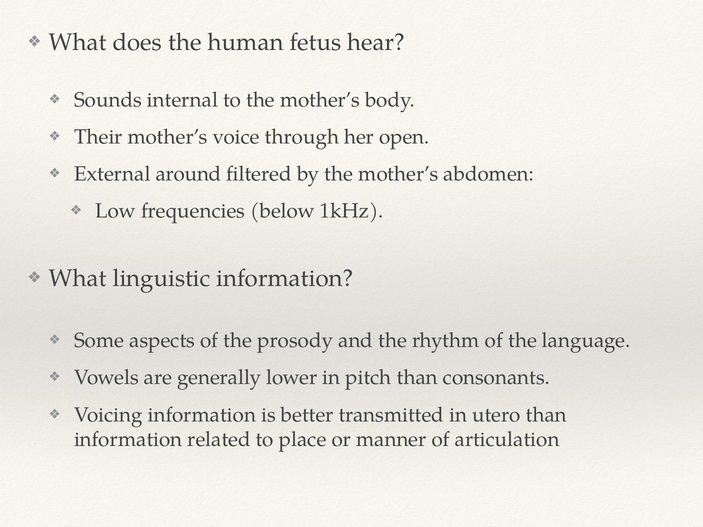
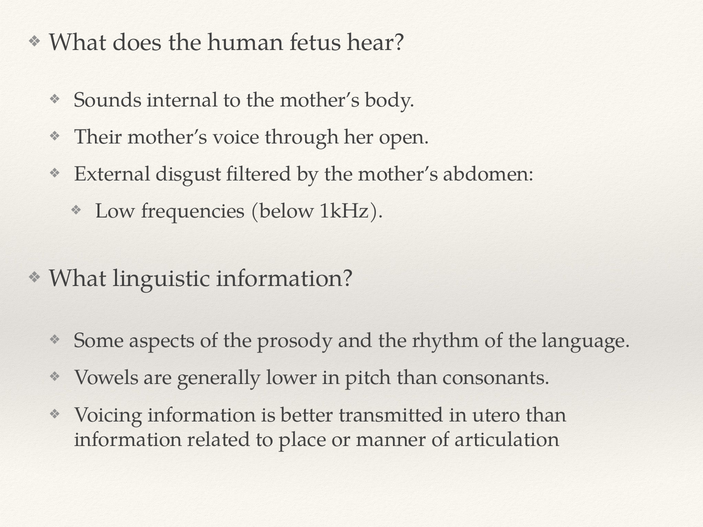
around: around -> disgust (188, 174)
